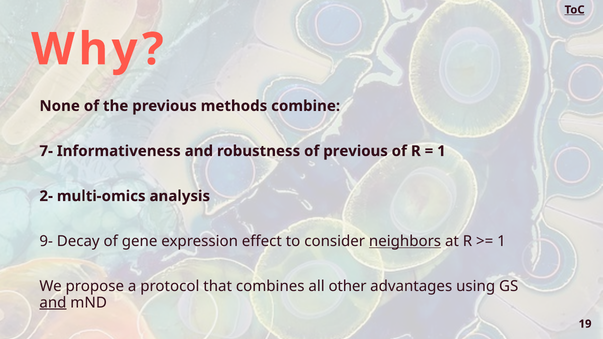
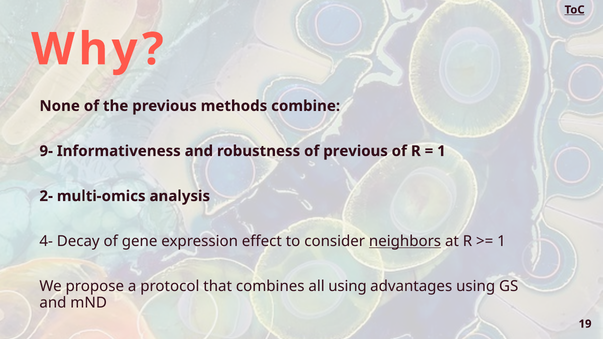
7-: 7- -> 9- (46, 151)
9-: 9- -> 4- (46, 241)
all other: other -> using (348, 286)
and underline: present -> none (53, 303)
